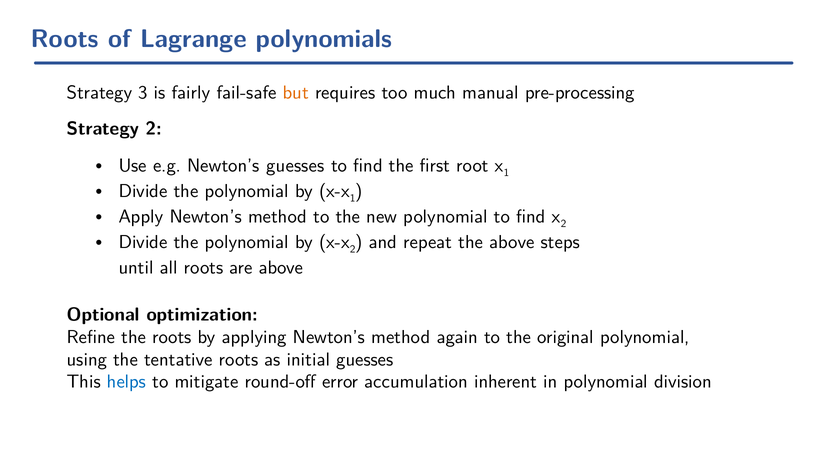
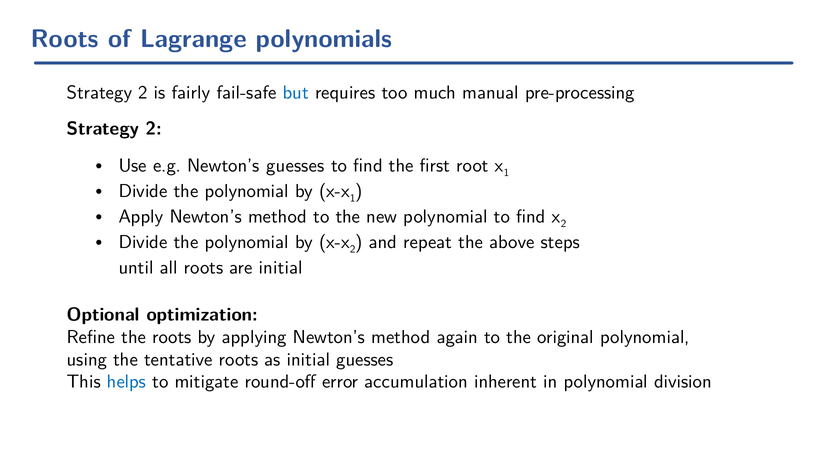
3: 3 -> 2 (143, 93)
but colour: orange -> blue (296, 93)
are above: above -> initial (281, 268)
